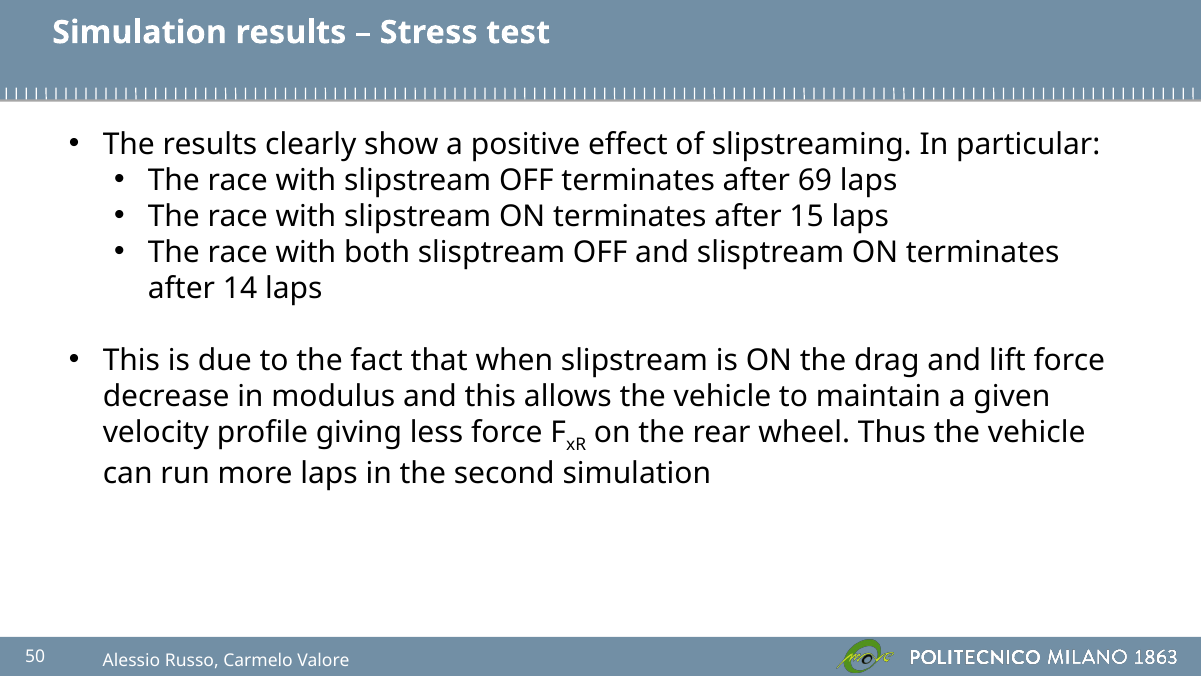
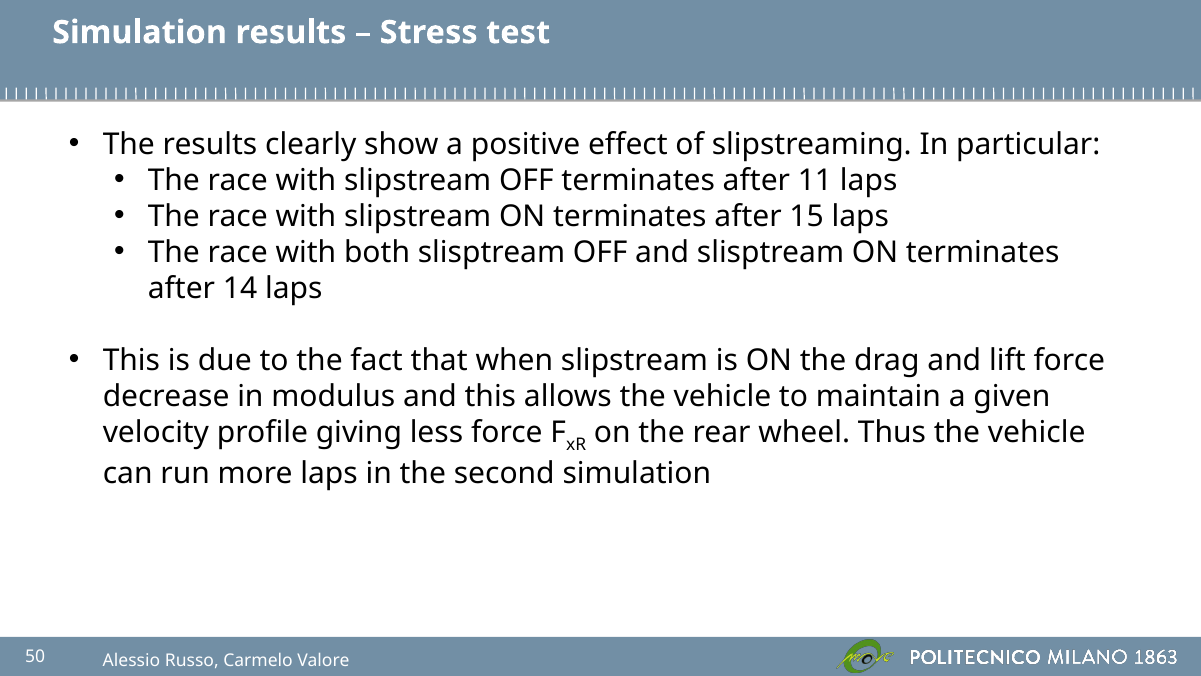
69: 69 -> 11 (815, 180)
